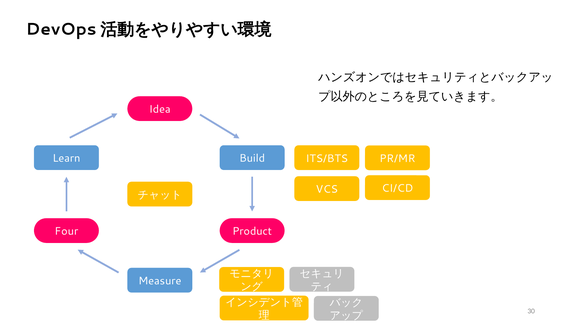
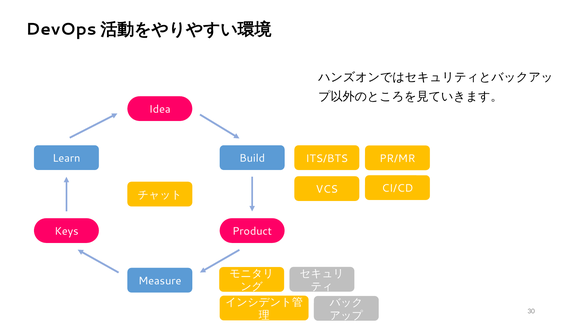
Four: Four -> Keys (66, 231)
